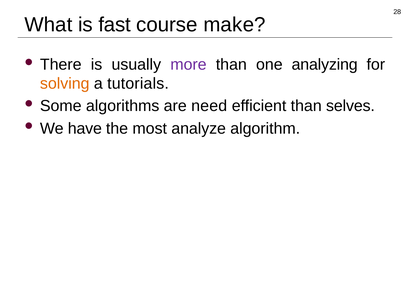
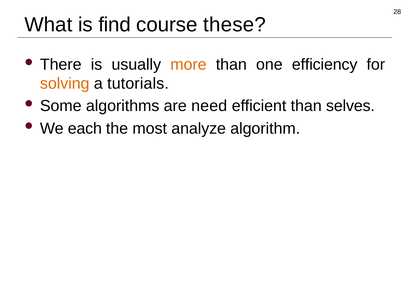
fast: fast -> find (115, 25)
make: make -> these (235, 25)
more colour: purple -> orange (188, 64)
analyzing: analyzing -> efficiency (325, 64)
have: have -> each (85, 128)
